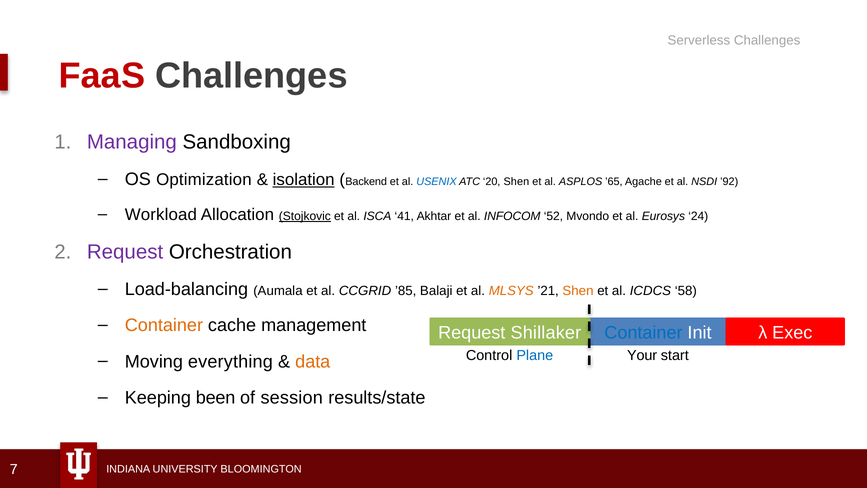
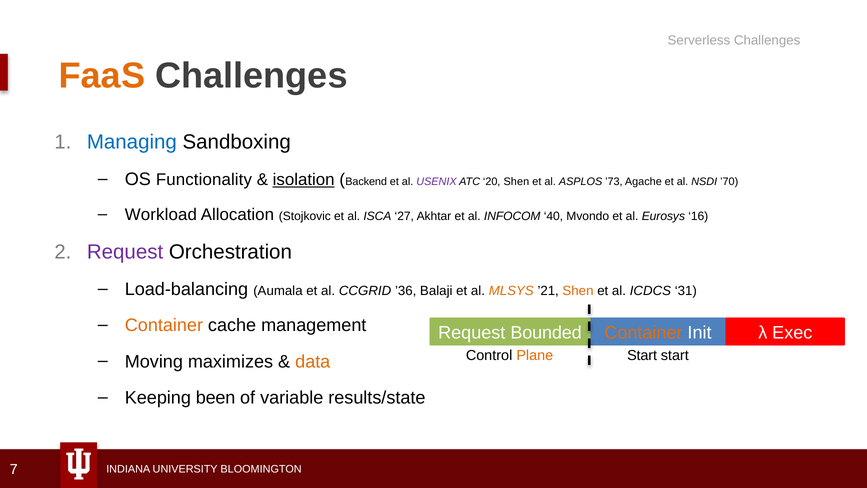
FaaS colour: red -> orange (102, 76)
Managing colour: purple -> blue (132, 142)
Optimization: Optimization -> Functionality (204, 180)
USENIX colour: blue -> purple (436, 182)
’65: ’65 -> ’73 (614, 182)
’92: ’92 -> ’70 (729, 182)
Stojkovic underline: present -> none (305, 216)
41: 41 -> 27 (404, 216)
52: 52 -> 40 (553, 216)
24: 24 -> 16 (698, 216)
’85: ’85 -> ’36 (406, 291)
58: 58 -> 31 (686, 291)
Shillaker: Shillaker -> Bounded (546, 333)
Container colour: blue -> orange (643, 333)
Plane colour: blue -> orange (535, 355)
Your: Your -> Start (642, 355)
everything: everything -> maximizes (230, 361)
session: session -> variable (292, 397)
